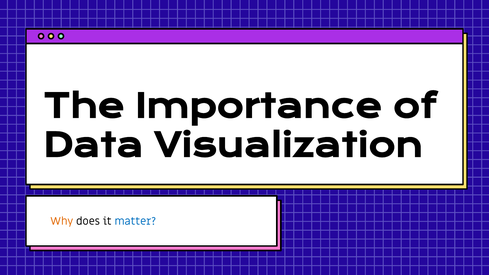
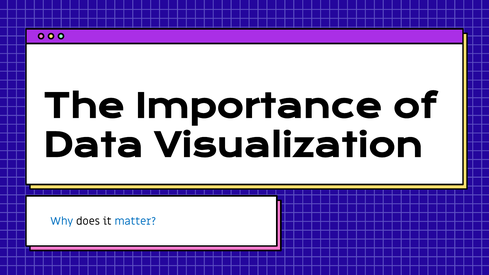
Why colour: orange -> blue (62, 221)
